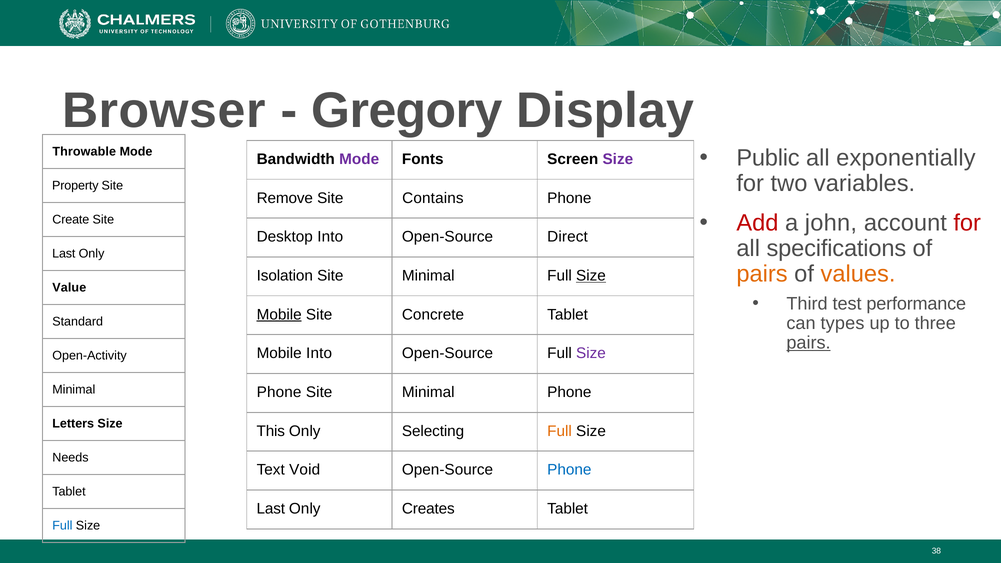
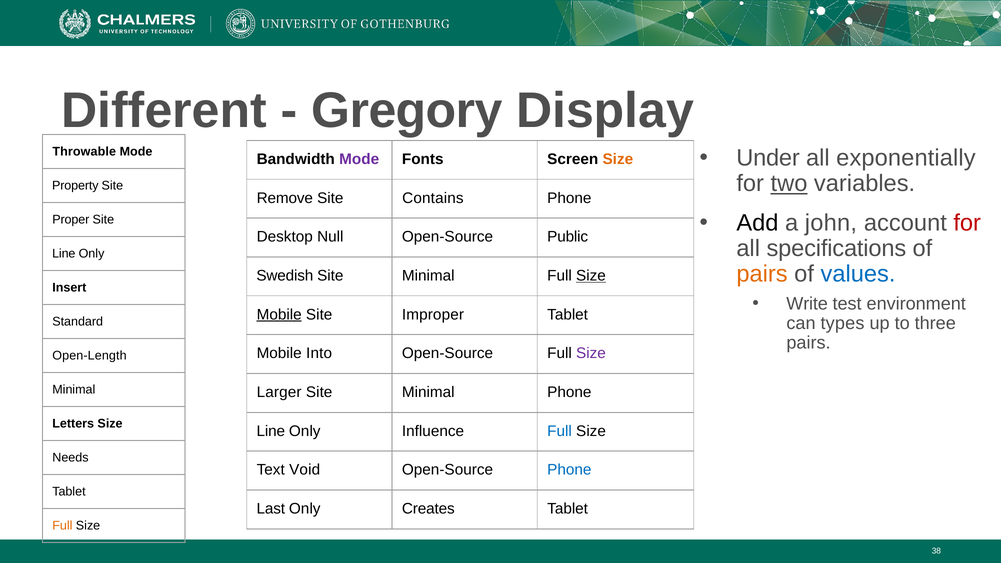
Browser: Browser -> Different (164, 111)
Public: Public -> Under (768, 158)
Size colour: purple -> orange (618, 159)
two underline: none -> present (789, 184)
Add colour: red -> black (757, 223)
Create: Create -> Proper (71, 220)
Desktop Into: Into -> Null (330, 237)
Direct: Direct -> Public (568, 237)
Last: Last -> Line (64, 254)
values colour: orange -> blue (858, 274)
Isolation: Isolation -> Swedish (285, 276)
Value: Value -> Insert (69, 288)
Third: Third -> Write (807, 304)
performance: performance -> environment (916, 304)
Concrete: Concrete -> Improper (433, 315)
pairs underline: present -> none (809, 343)
Open-Activity: Open-Activity -> Open-Length (89, 356)
Phone: Phone -> Larger (279, 392)
This: This -> Line (271, 431)
Selecting: Selecting -> Influence (433, 431)
Full colour: orange -> blue (560, 431)
Full colour: blue -> orange (62, 526)
